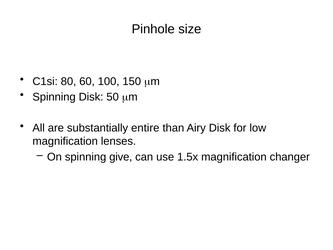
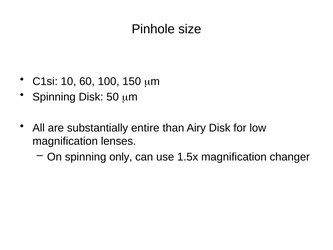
80: 80 -> 10 (69, 81)
give: give -> only (121, 157)
